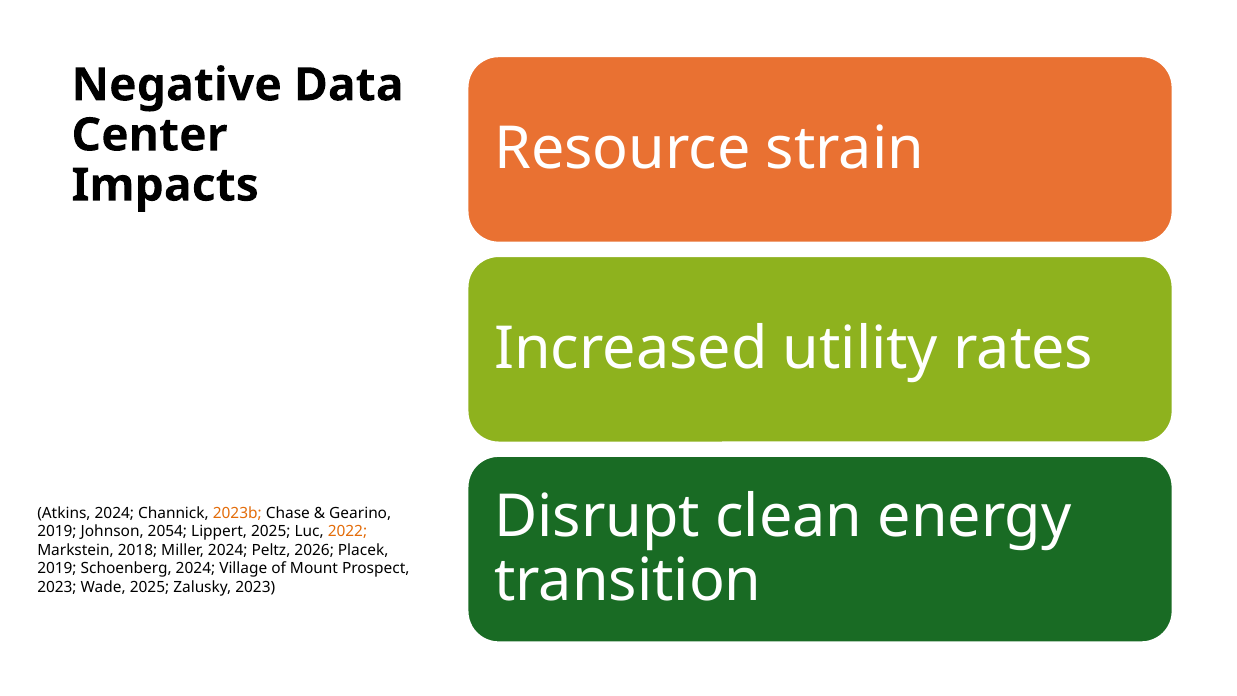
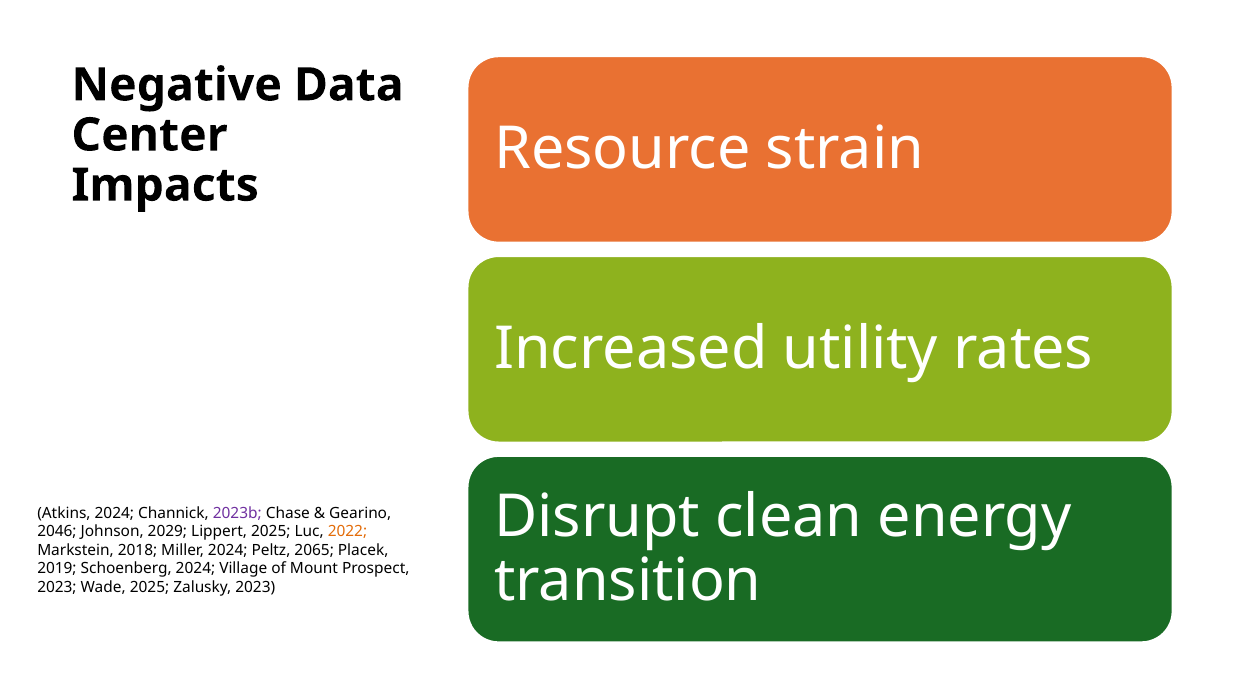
2023b colour: orange -> purple (237, 513)
2019: 2019 -> 2046 (57, 531)
2054: 2054 -> 2029 (167, 531)
2026: 2026 -> 2065 (314, 550)
